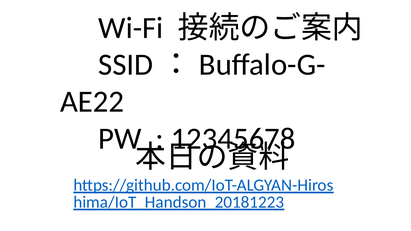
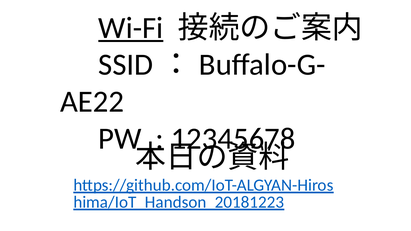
Wi-Fi underline: none -> present (131, 28)
